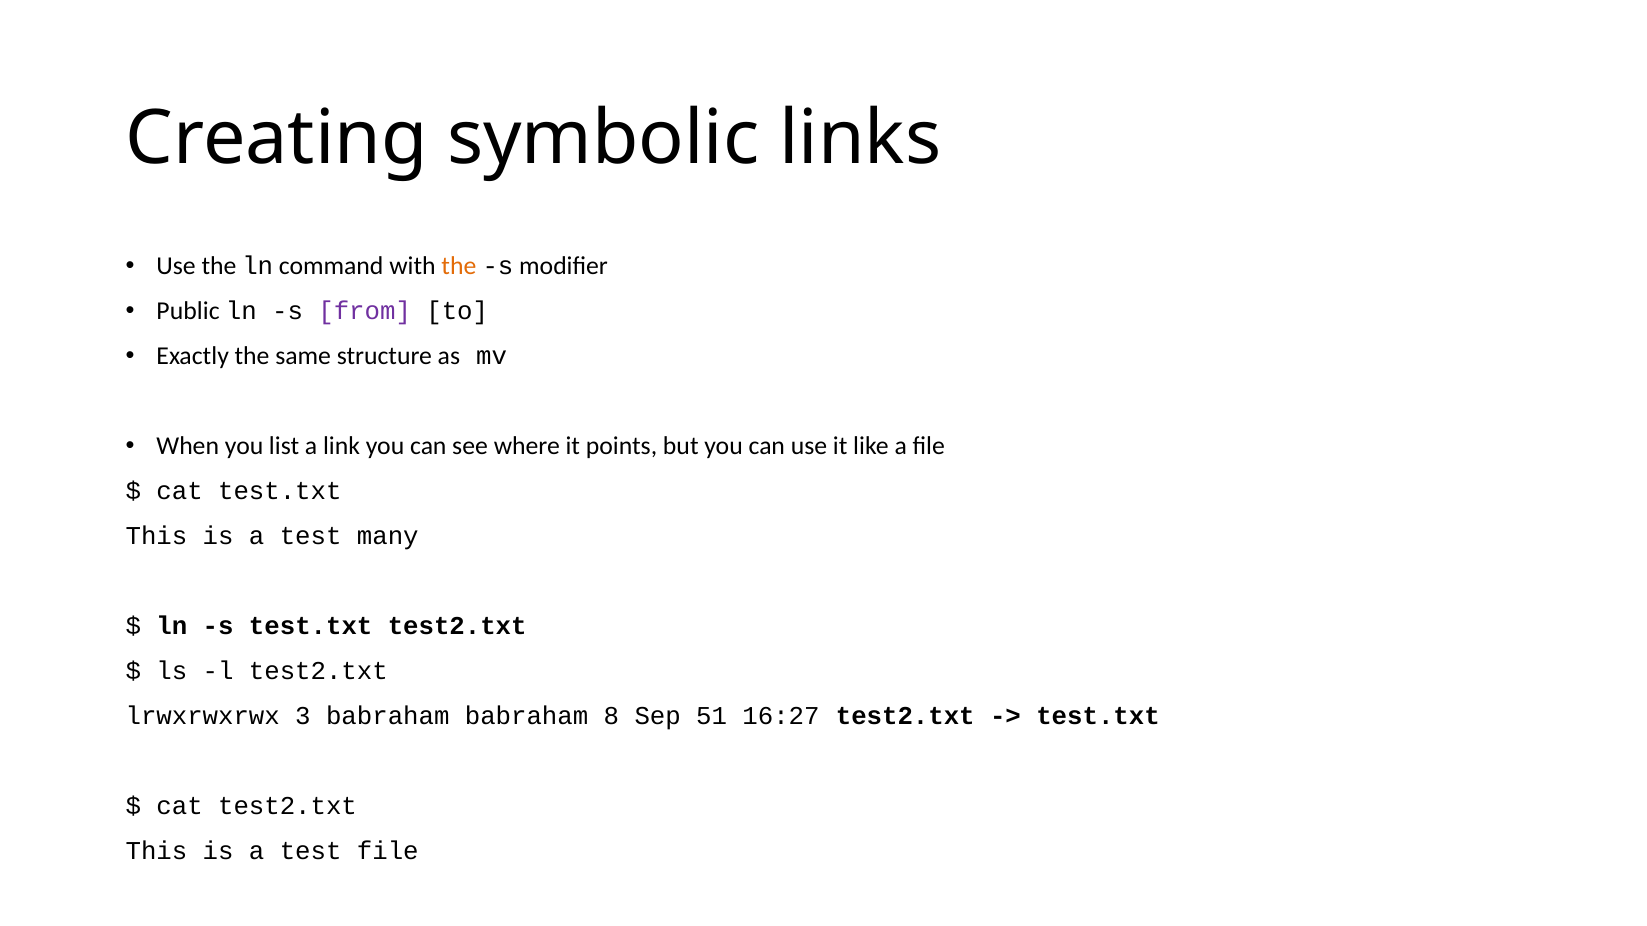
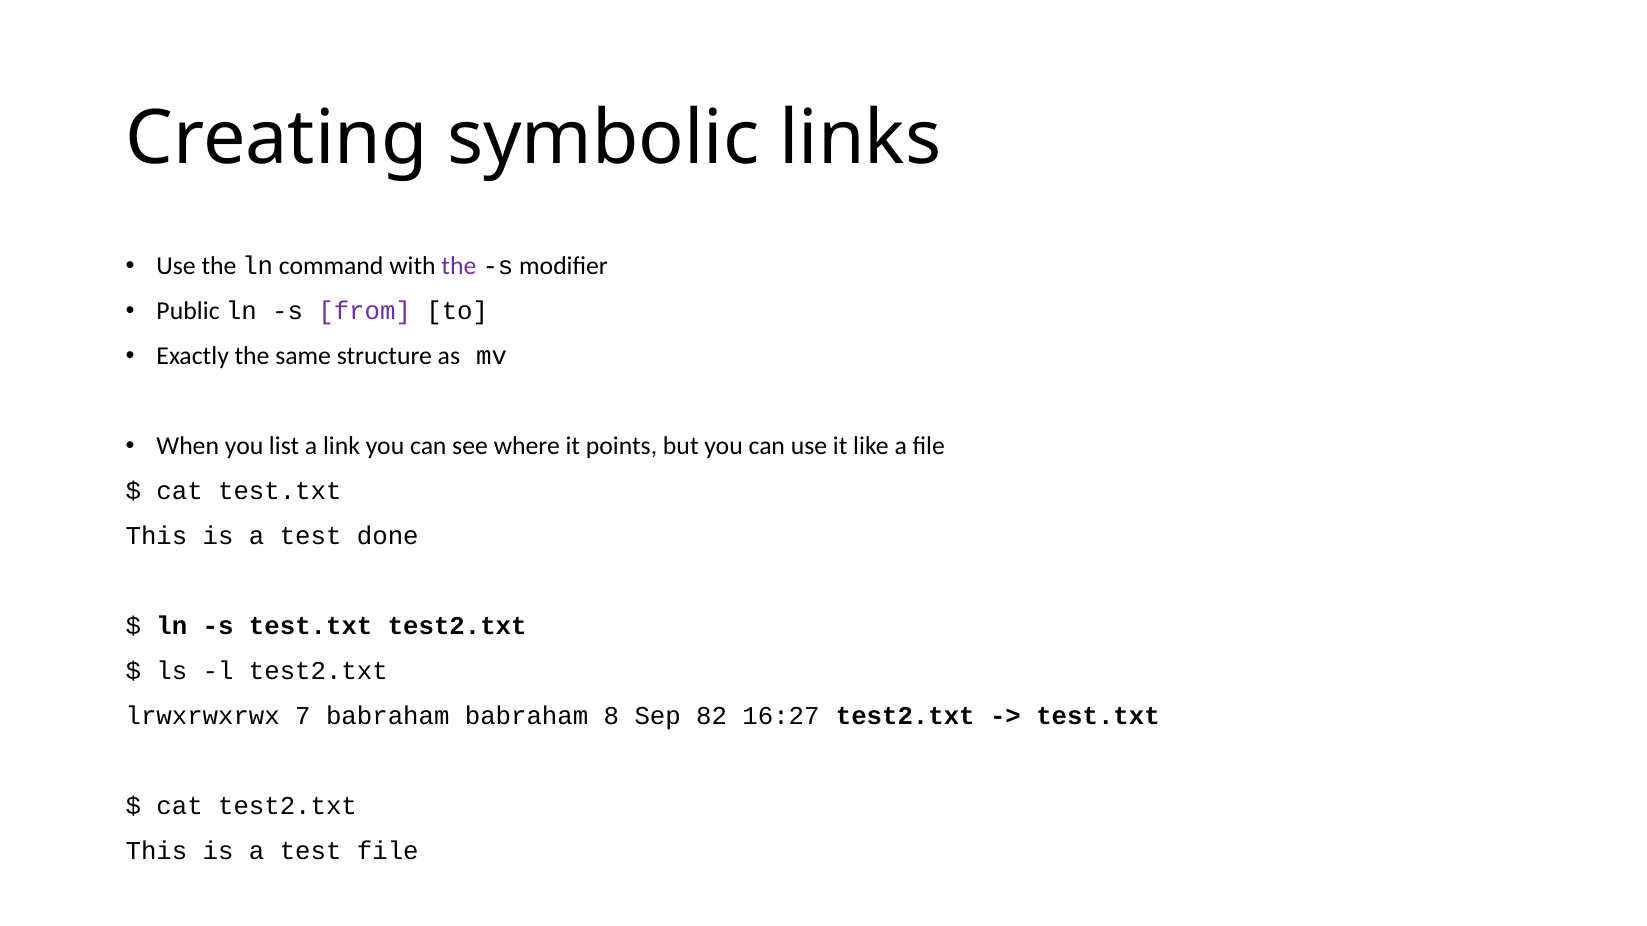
the colour: orange -> purple (459, 267)
many: many -> done (388, 536)
3: 3 -> 7 (303, 716)
51: 51 -> 82 (712, 716)
